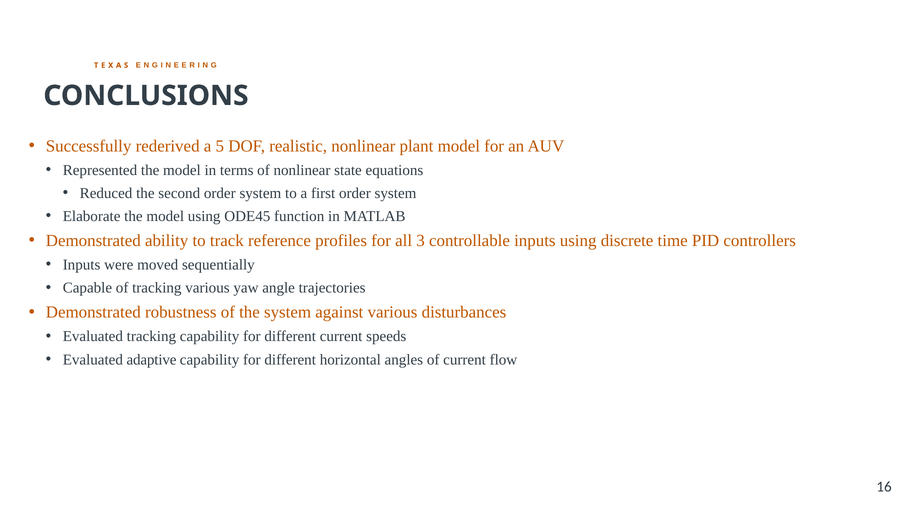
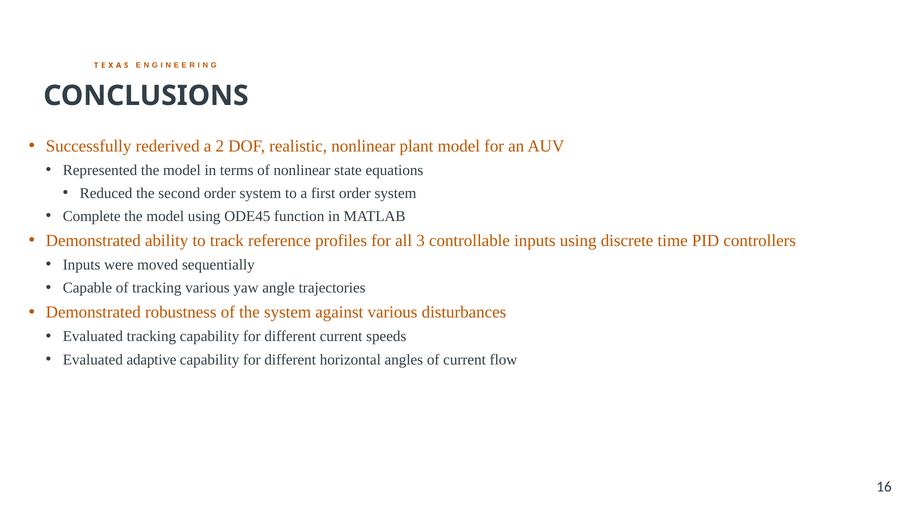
5: 5 -> 2 (220, 146)
Elaborate: Elaborate -> Complete (92, 216)
